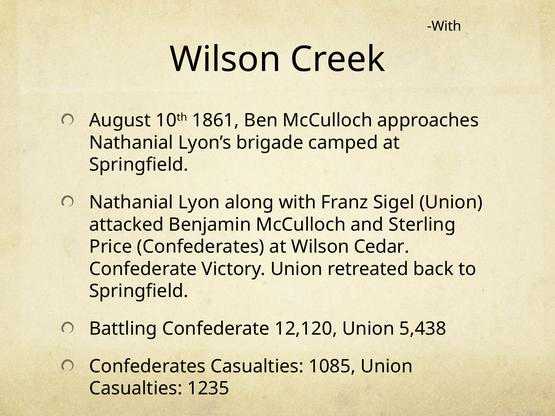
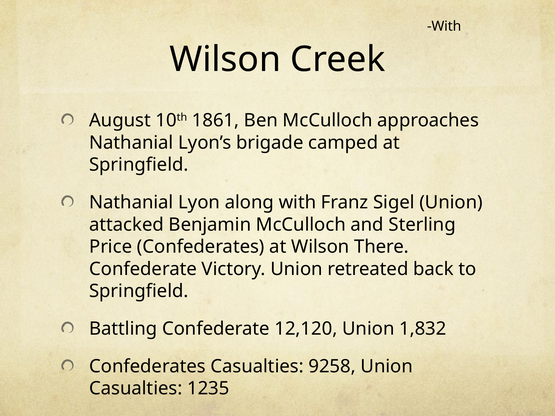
Cedar: Cedar -> There (382, 247)
5,438: 5,438 -> 1,832 (423, 329)
1085: 1085 -> 9258 (332, 367)
